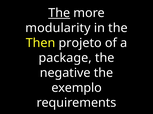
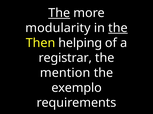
the underline: none -> present (118, 28)
projeto: projeto -> helping (80, 43)
package: package -> registrar (65, 58)
negative: negative -> mention (65, 73)
